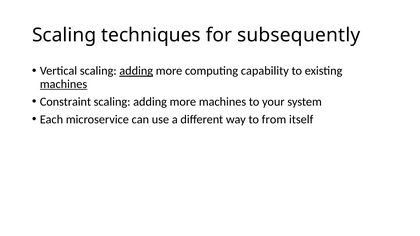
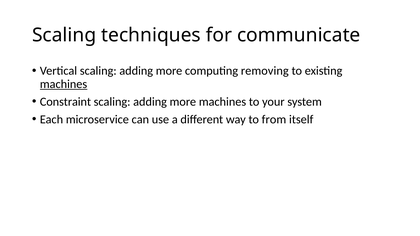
subsequently: subsequently -> communicate (299, 35)
adding underline: present -> none (136, 71)
capability: capability -> removing (265, 71)
